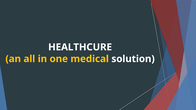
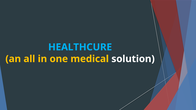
HEALTHCURE colour: white -> light blue (80, 47)
